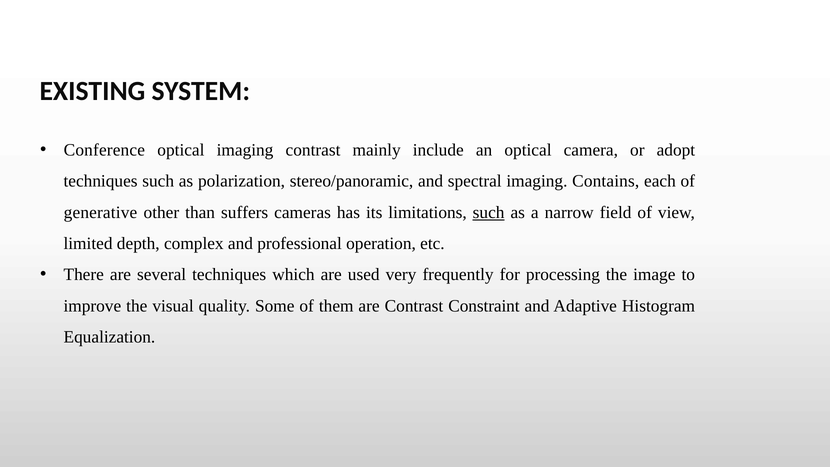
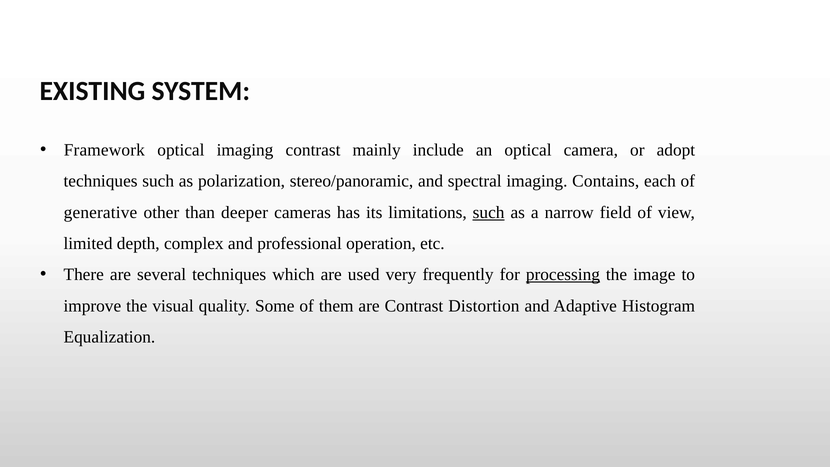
Conference: Conference -> Framework (104, 150)
suffers: suffers -> deeper (245, 212)
processing underline: none -> present (563, 275)
Constraint: Constraint -> Distortion (484, 306)
